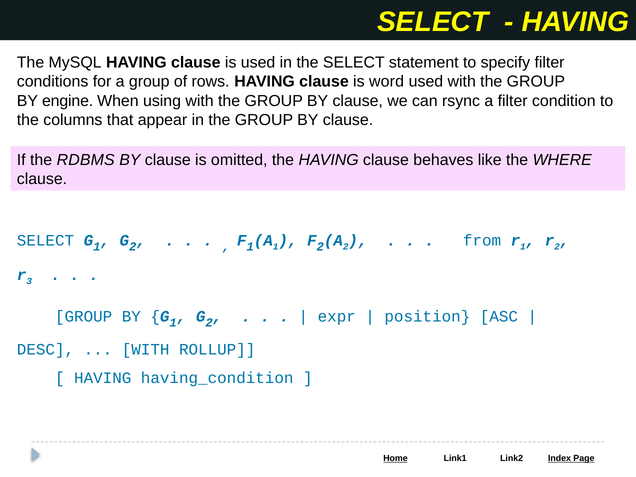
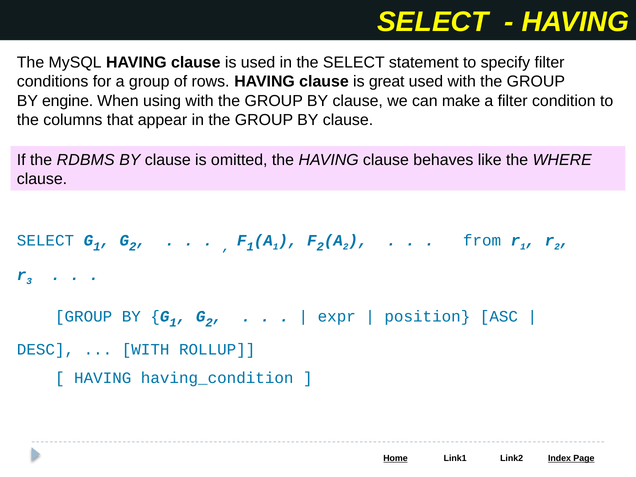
word: word -> great (387, 82)
rsync: rsync -> make (461, 101)
